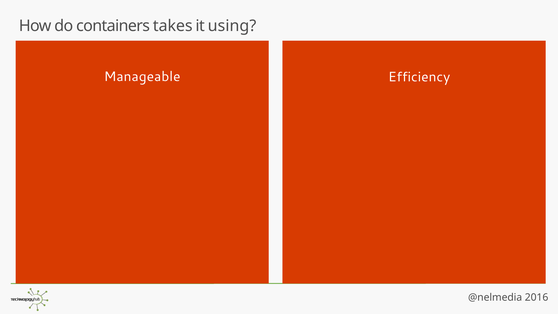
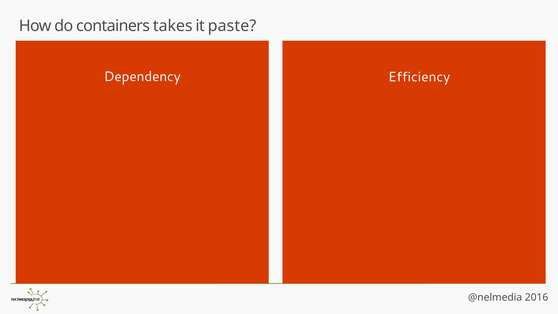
using: using -> paste (232, 26)
Manageable: Manageable -> Dependency (142, 76)
